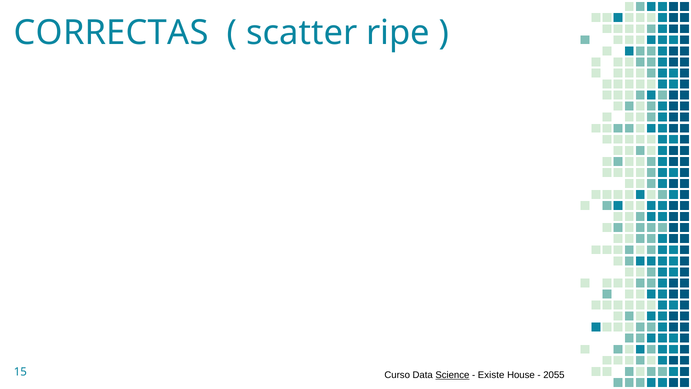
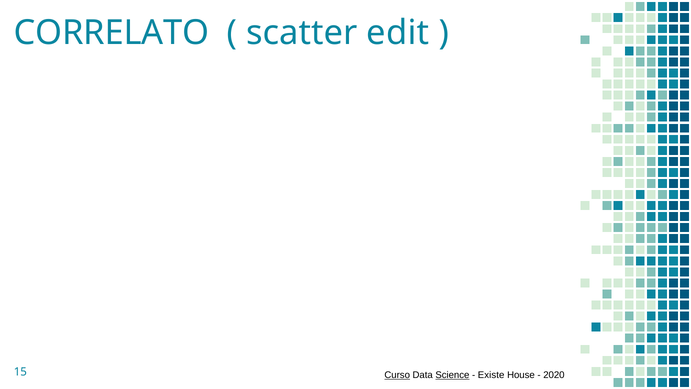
CORRECTAS: CORRECTAS -> CORRELATO (111, 33)
ripe: ripe -> edit (398, 33)
Curso underline: none -> present (397, 375)
2055: 2055 -> 2020 (554, 375)
